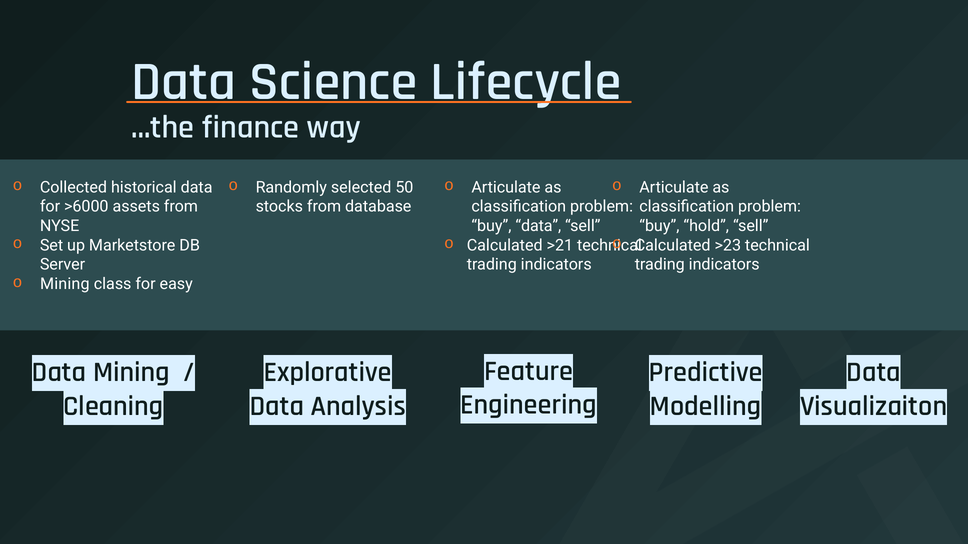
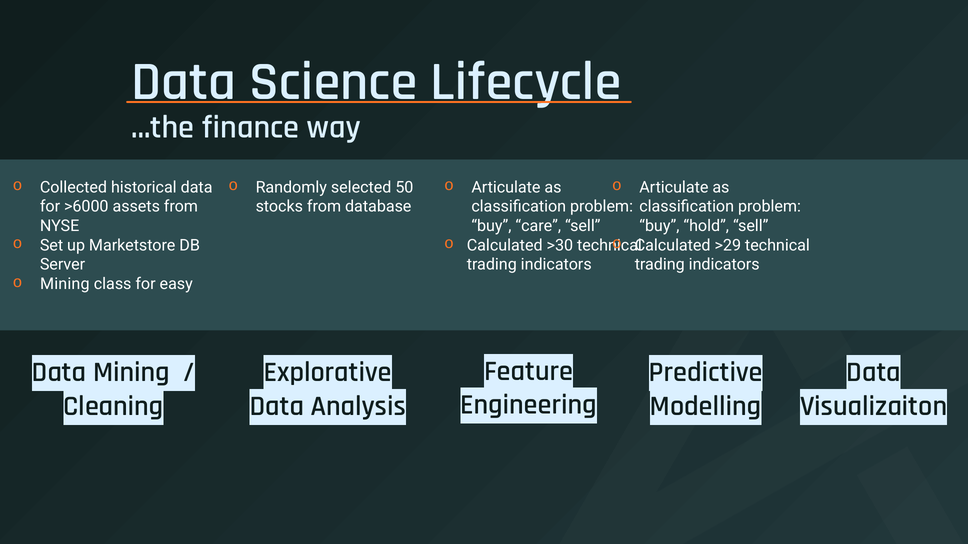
buy data: data -> care (538, 226)
>21: >21 -> >30 (560, 246)
>23: >23 -> >29 (728, 246)
